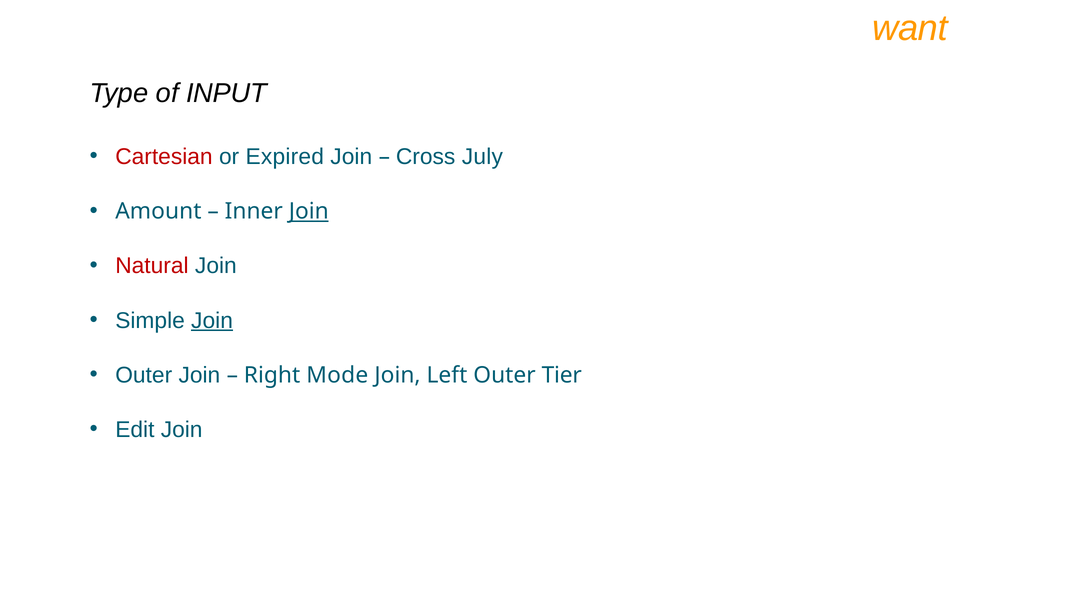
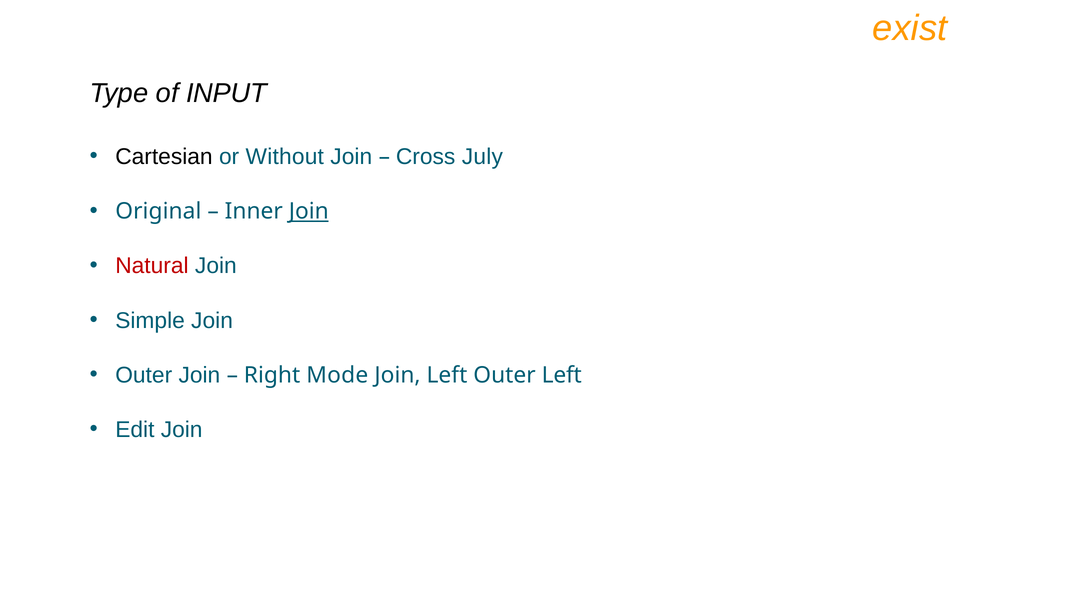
want: want -> exist (910, 28)
Cartesian colour: red -> black (164, 157)
Expired: Expired -> Without (285, 157)
Amount: Amount -> Original (158, 211)
Join underline: present -> none (212, 321)
Outer Tier: Tier -> Left (562, 375)
